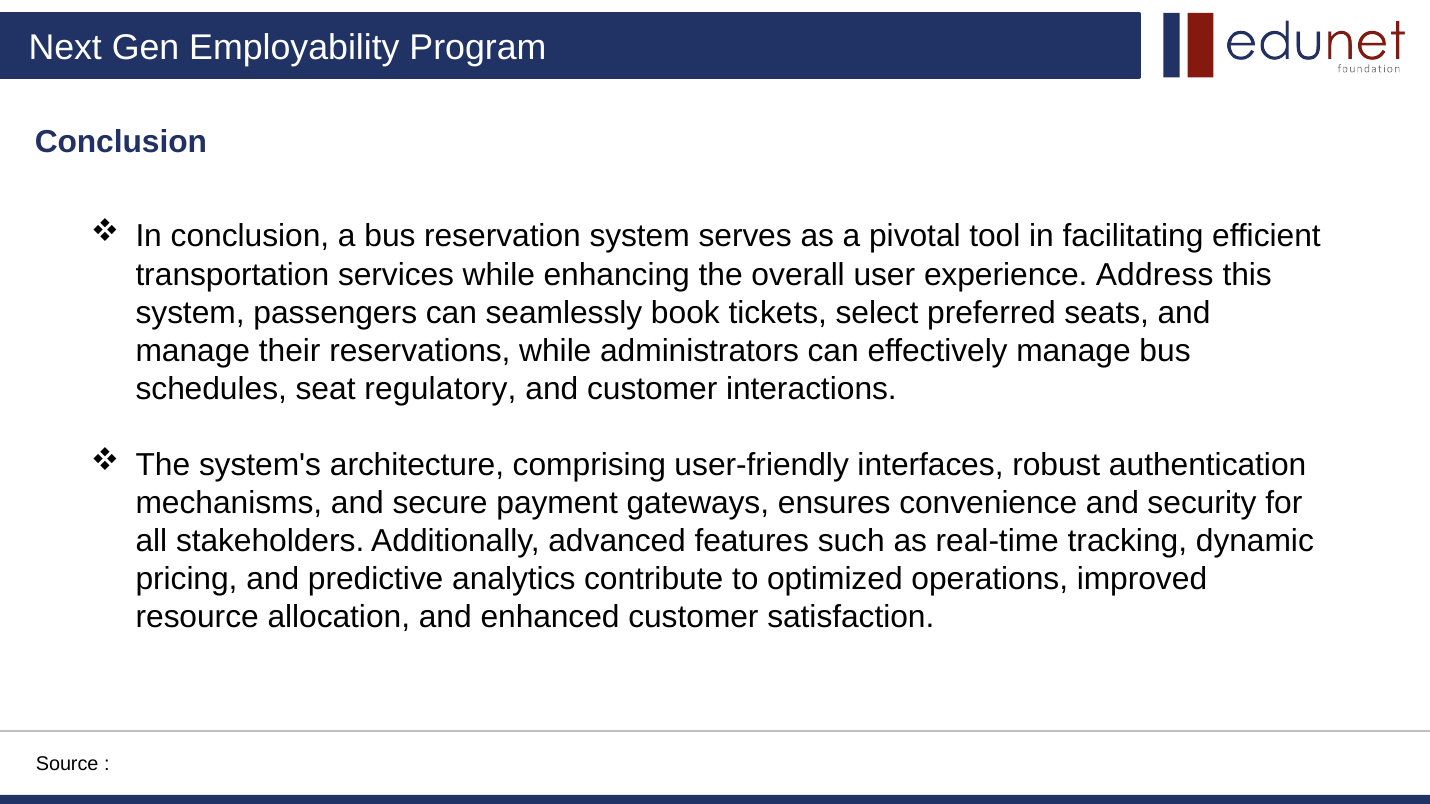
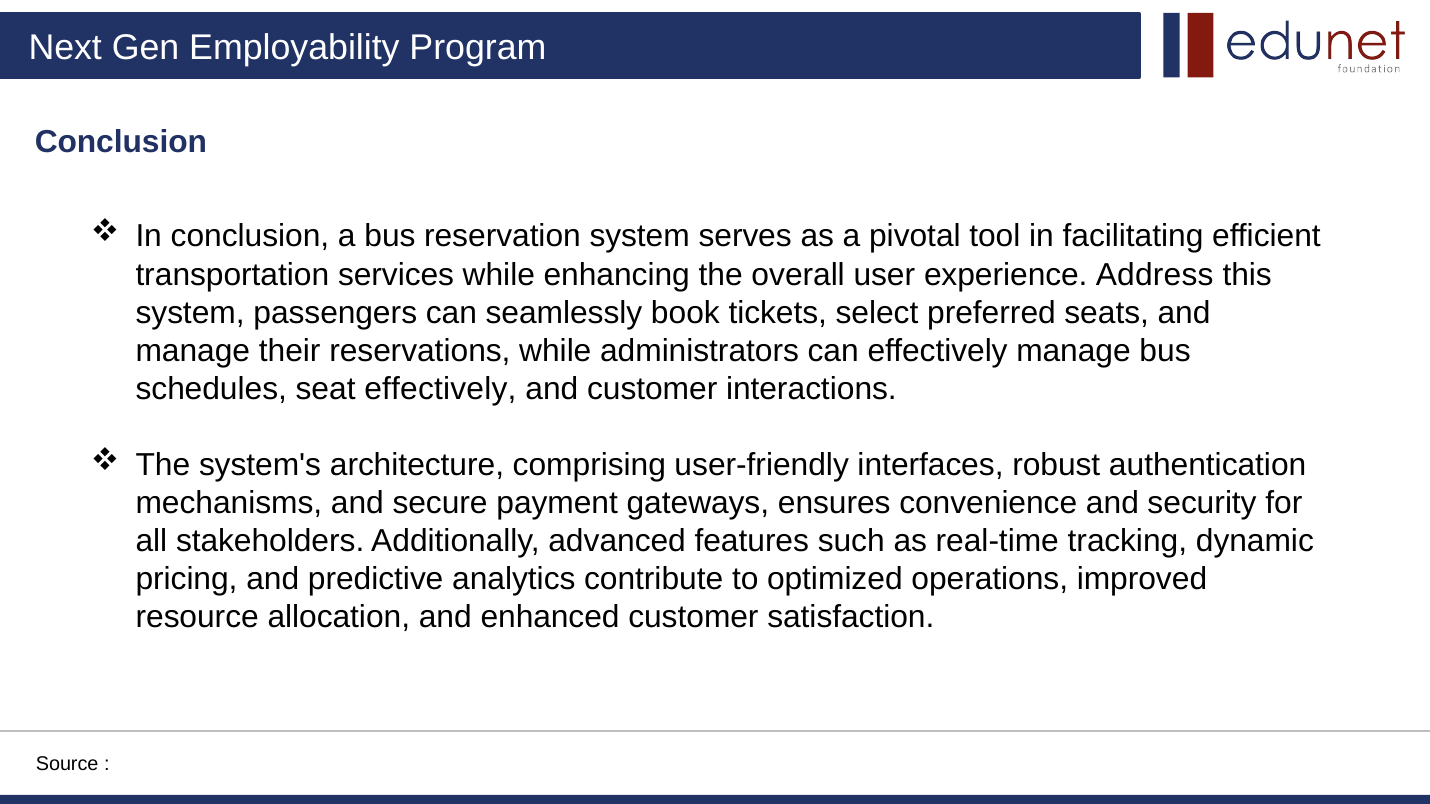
seat regulatory: regulatory -> effectively (440, 389)
